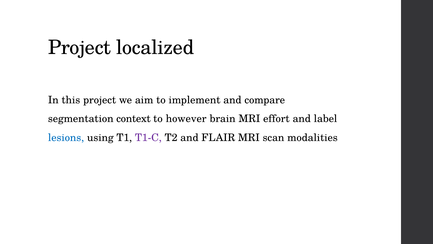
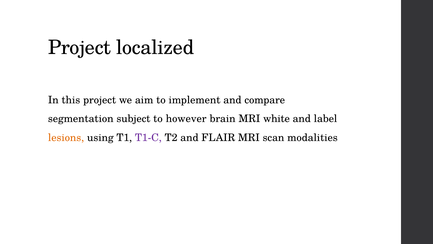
context: context -> subject (133, 119)
effort: effort -> white (276, 119)
lesions colour: blue -> orange (66, 137)
